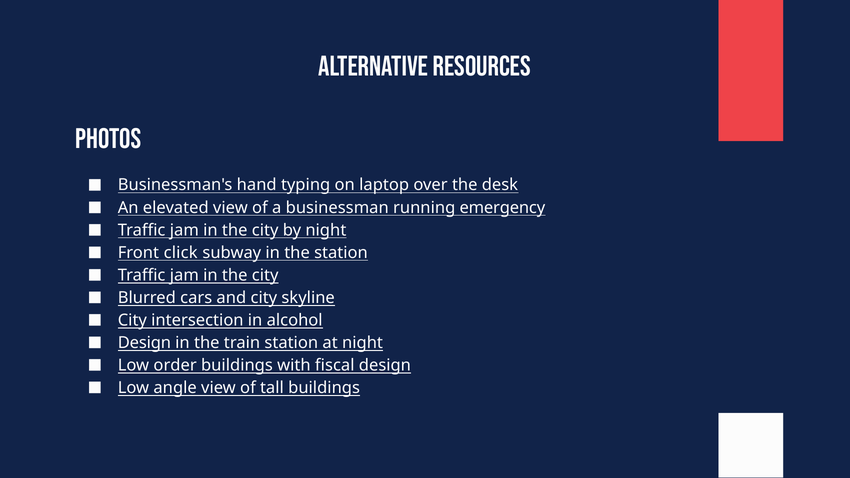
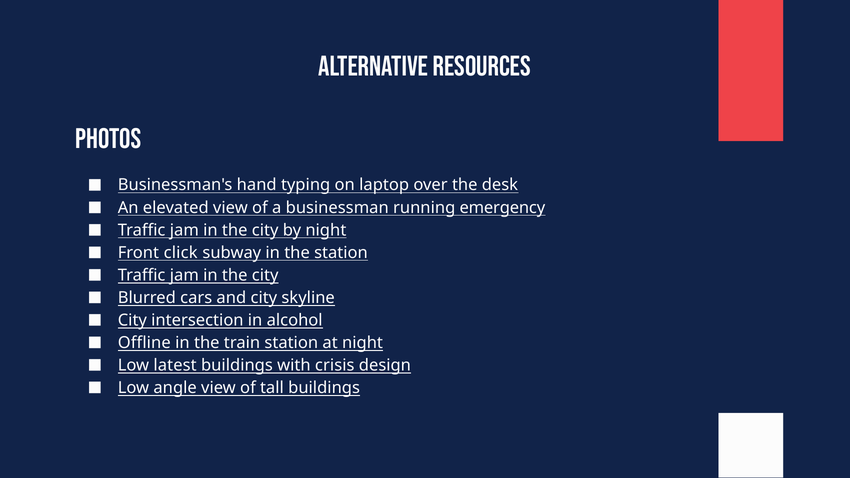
Design: Design -> Offline (144, 343)
order: order -> latest (175, 365)
fiscal: fiscal -> crisis (335, 365)
